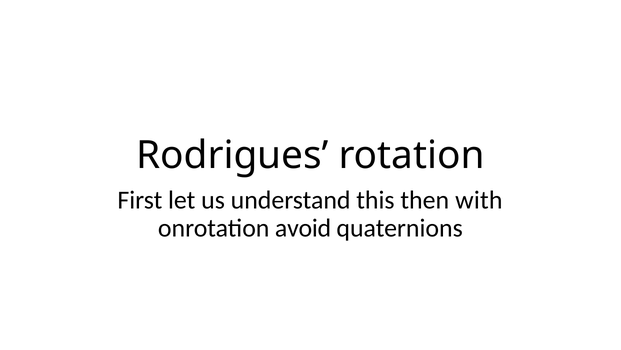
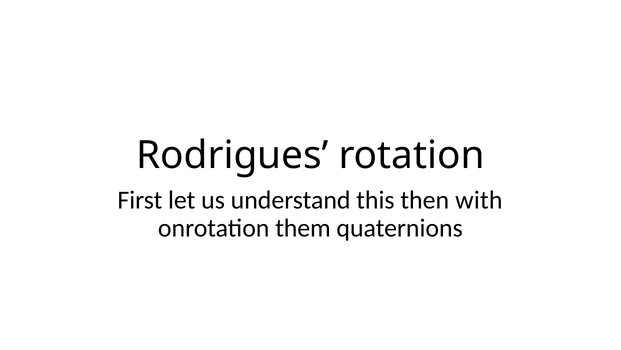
avoid: avoid -> them (303, 228)
